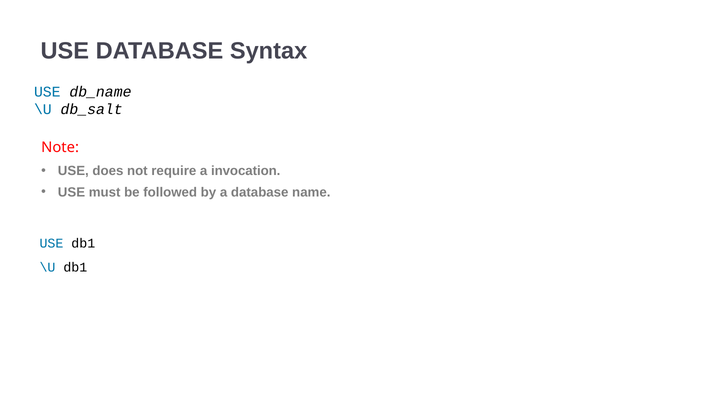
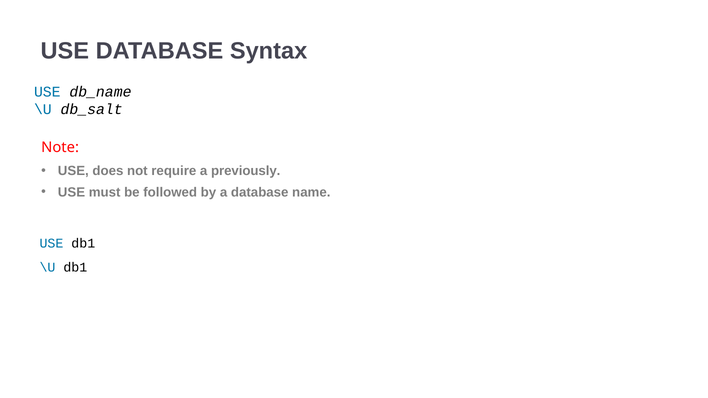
invocation: invocation -> previously (246, 171)
